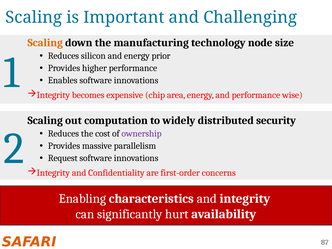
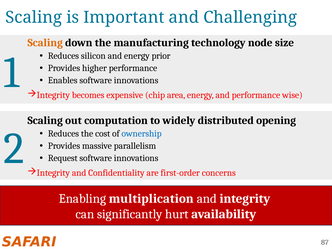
security: security -> opening (276, 120)
ownership colour: purple -> blue (142, 134)
characteristics: characteristics -> multiplication (151, 199)
